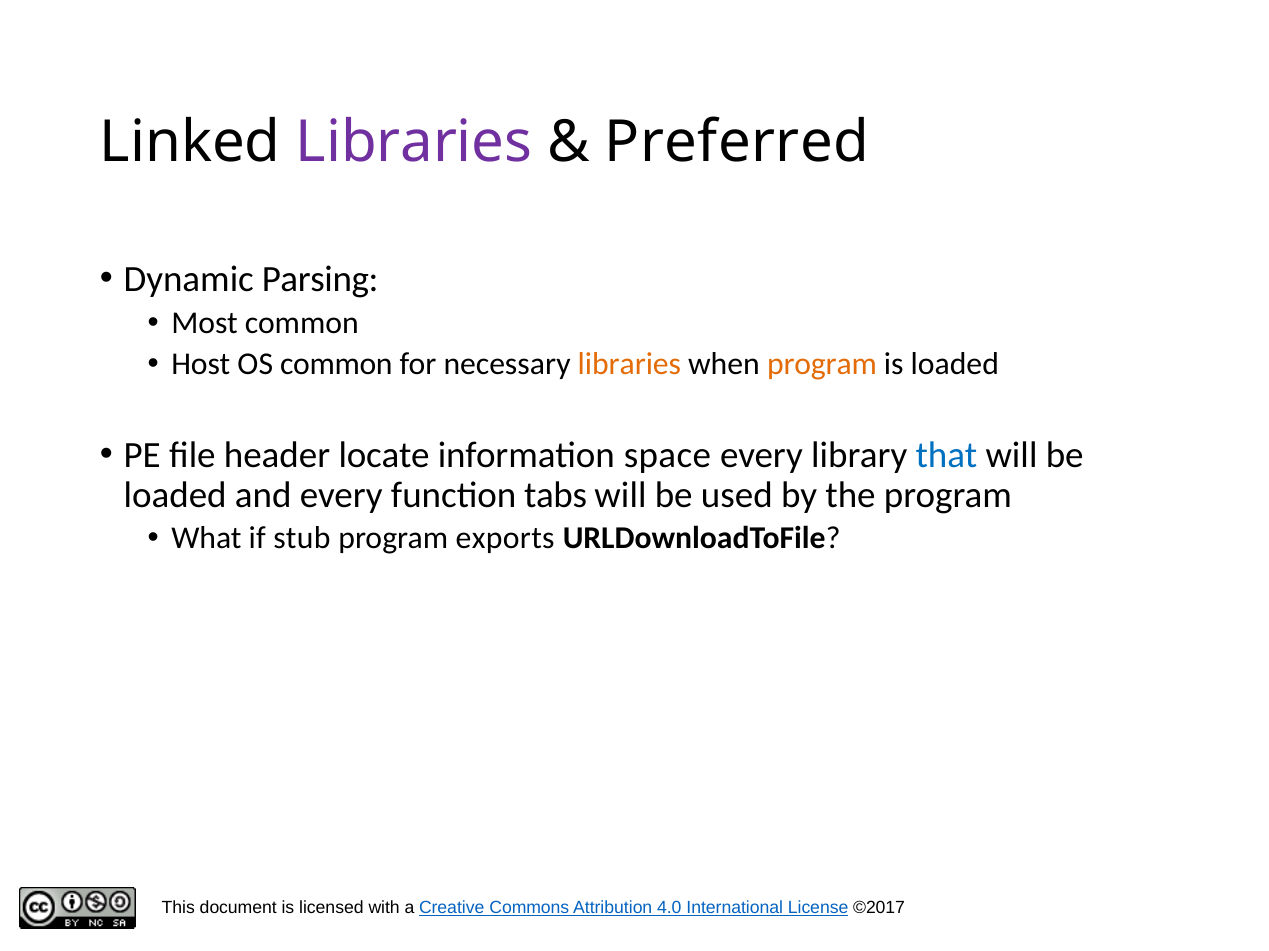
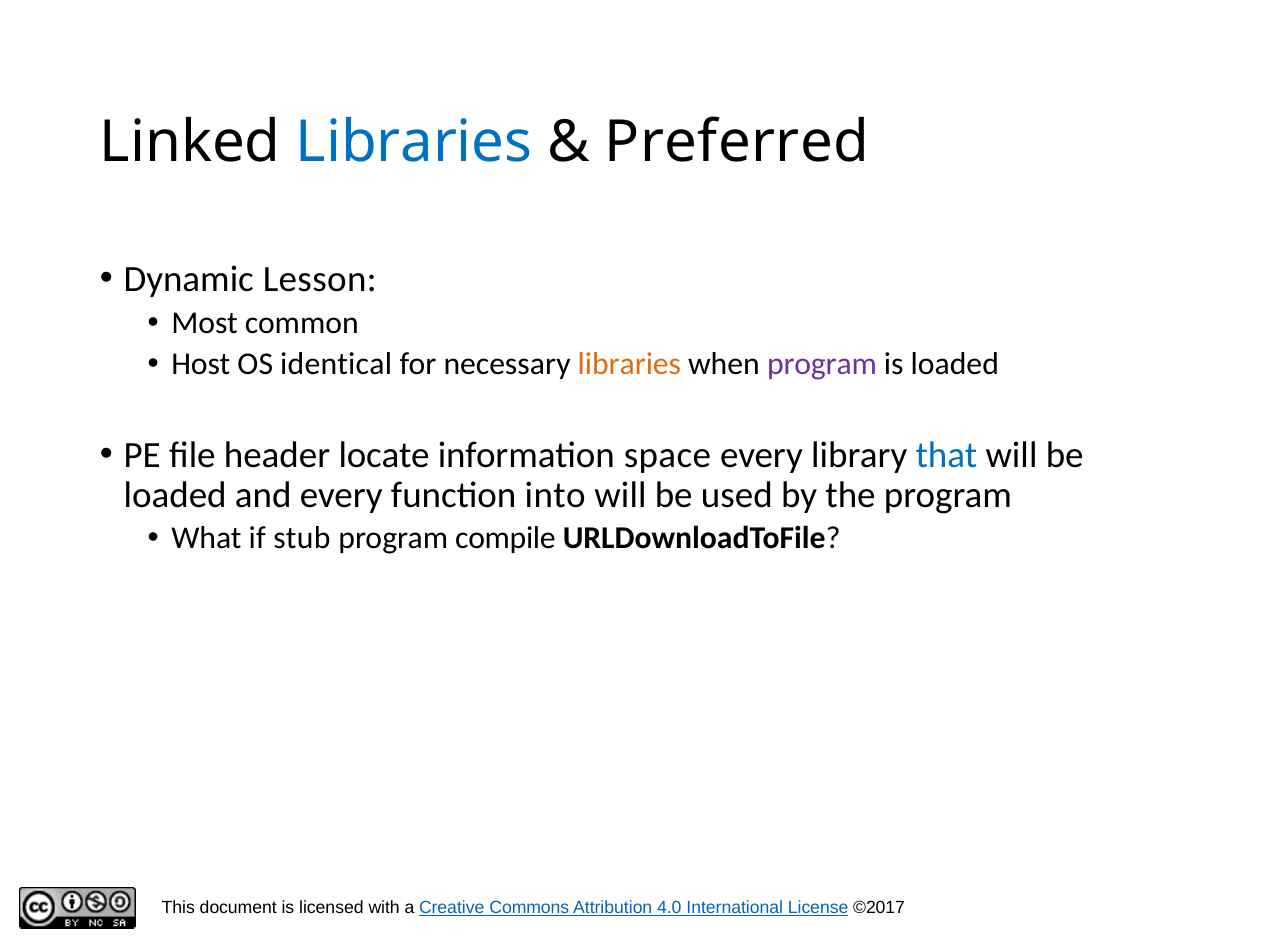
Libraries colour: purple -> blue (414, 142)
Parsing: Parsing -> Lesson (320, 279)
OS common: common -> identical (336, 364)
program colour: orange -> purple (822, 364)
tabs: tabs -> into (555, 495)
exports: exports -> compile (505, 539)
